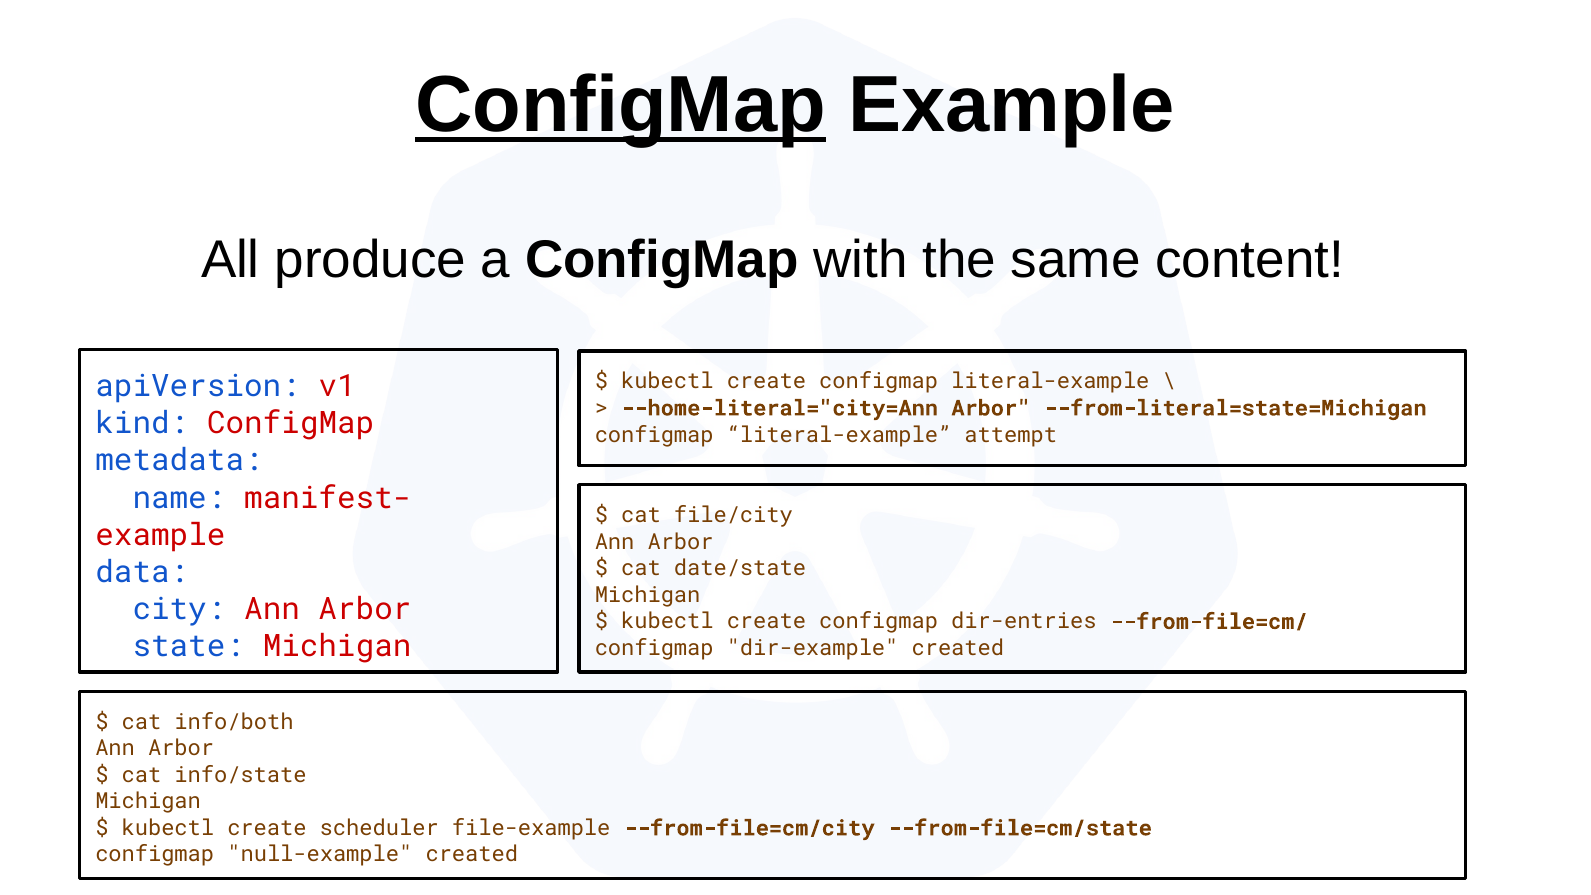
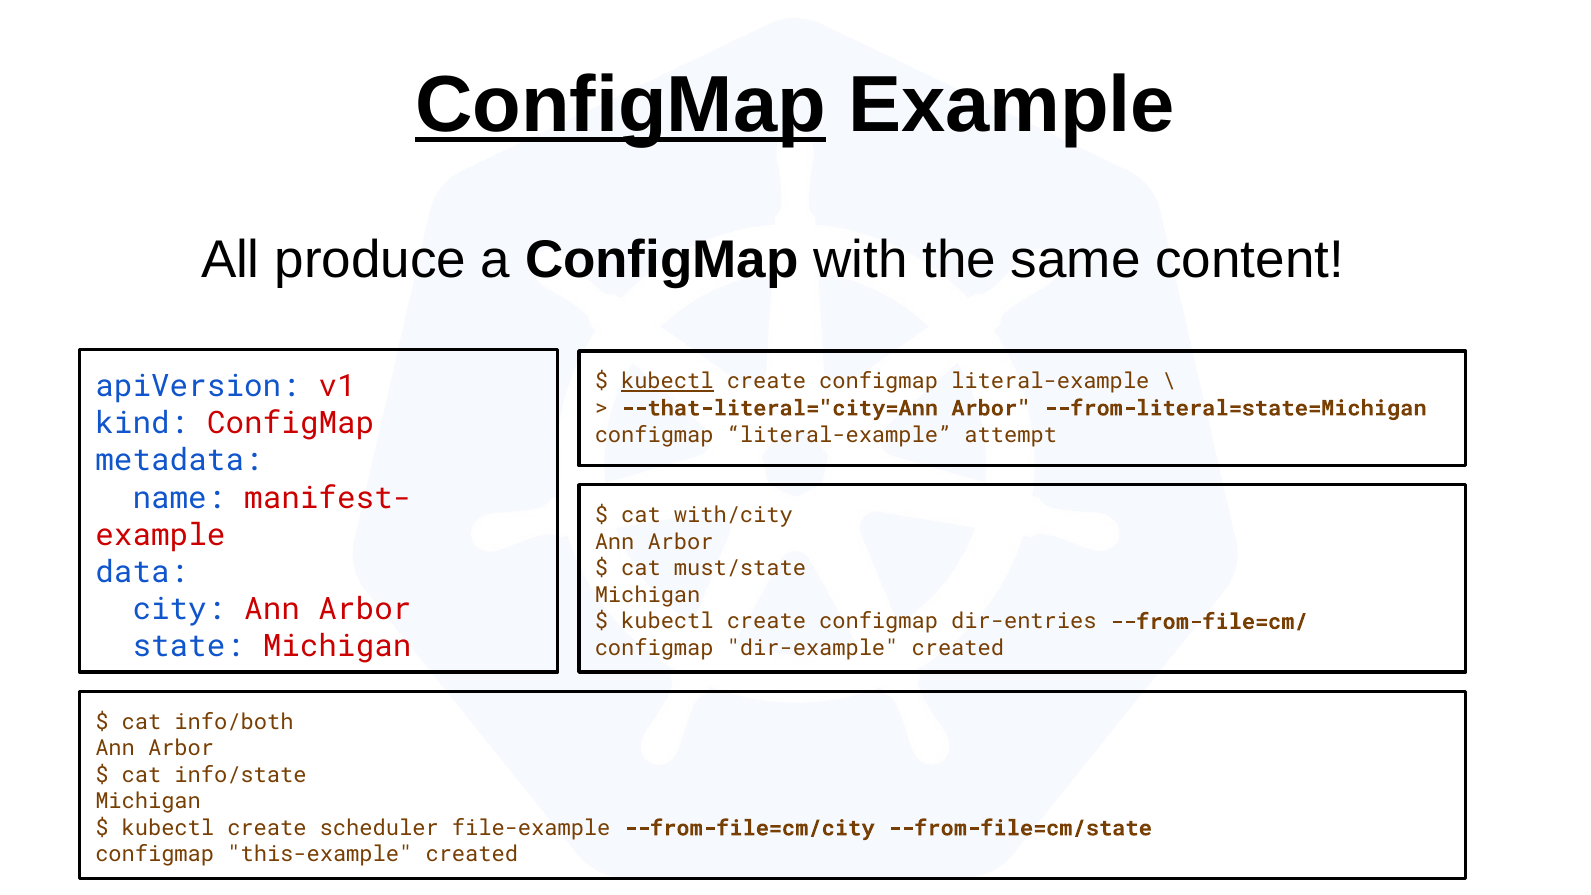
kubectl underline: none -> present (667, 382)
--home-literal="city=Ann: --home-literal="city=Ann -> --that-literal="city=Ann (780, 408)
file/city: file/city -> with/city (733, 515)
date/state: date/state -> must/state (740, 569)
null-example: null-example -> this-example (320, 855)
